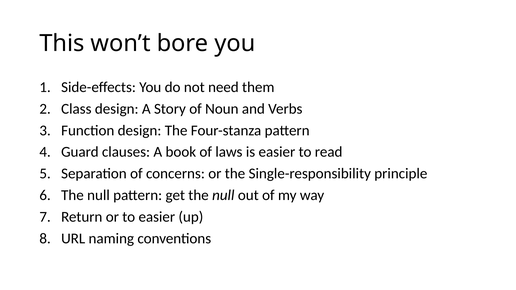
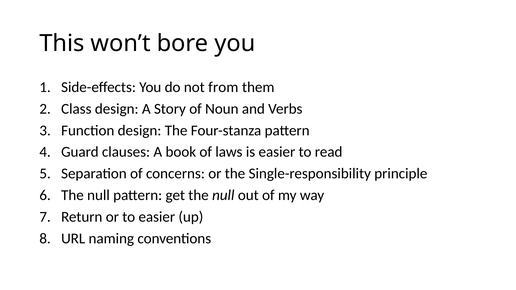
need: need -> from (223, 87)
